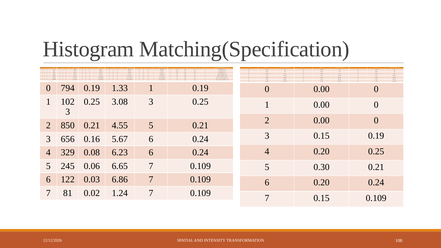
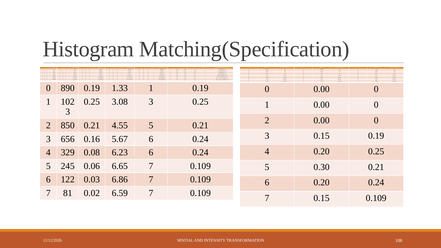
794: 794 -> 890 (68, 88)
1.24: 1.24 -> 6.59 (120, 193)
